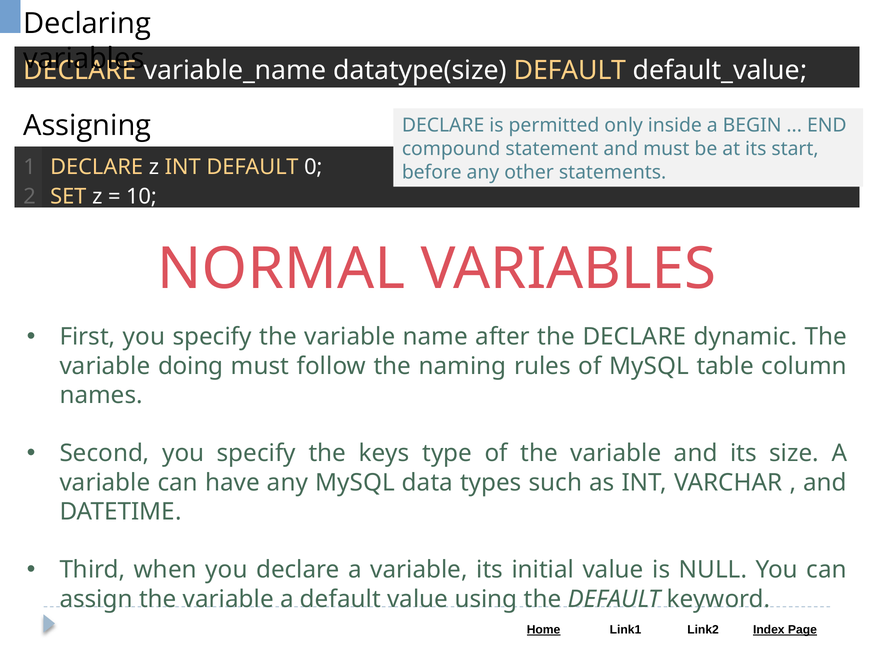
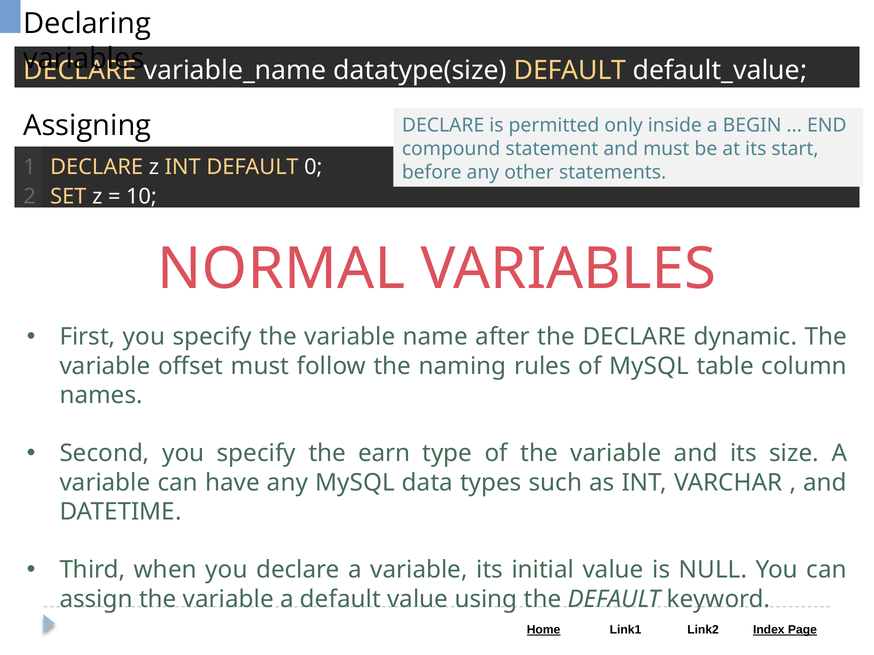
doing: doing -> offset (191, 366)
keys: keys -> earn (384, 454)
